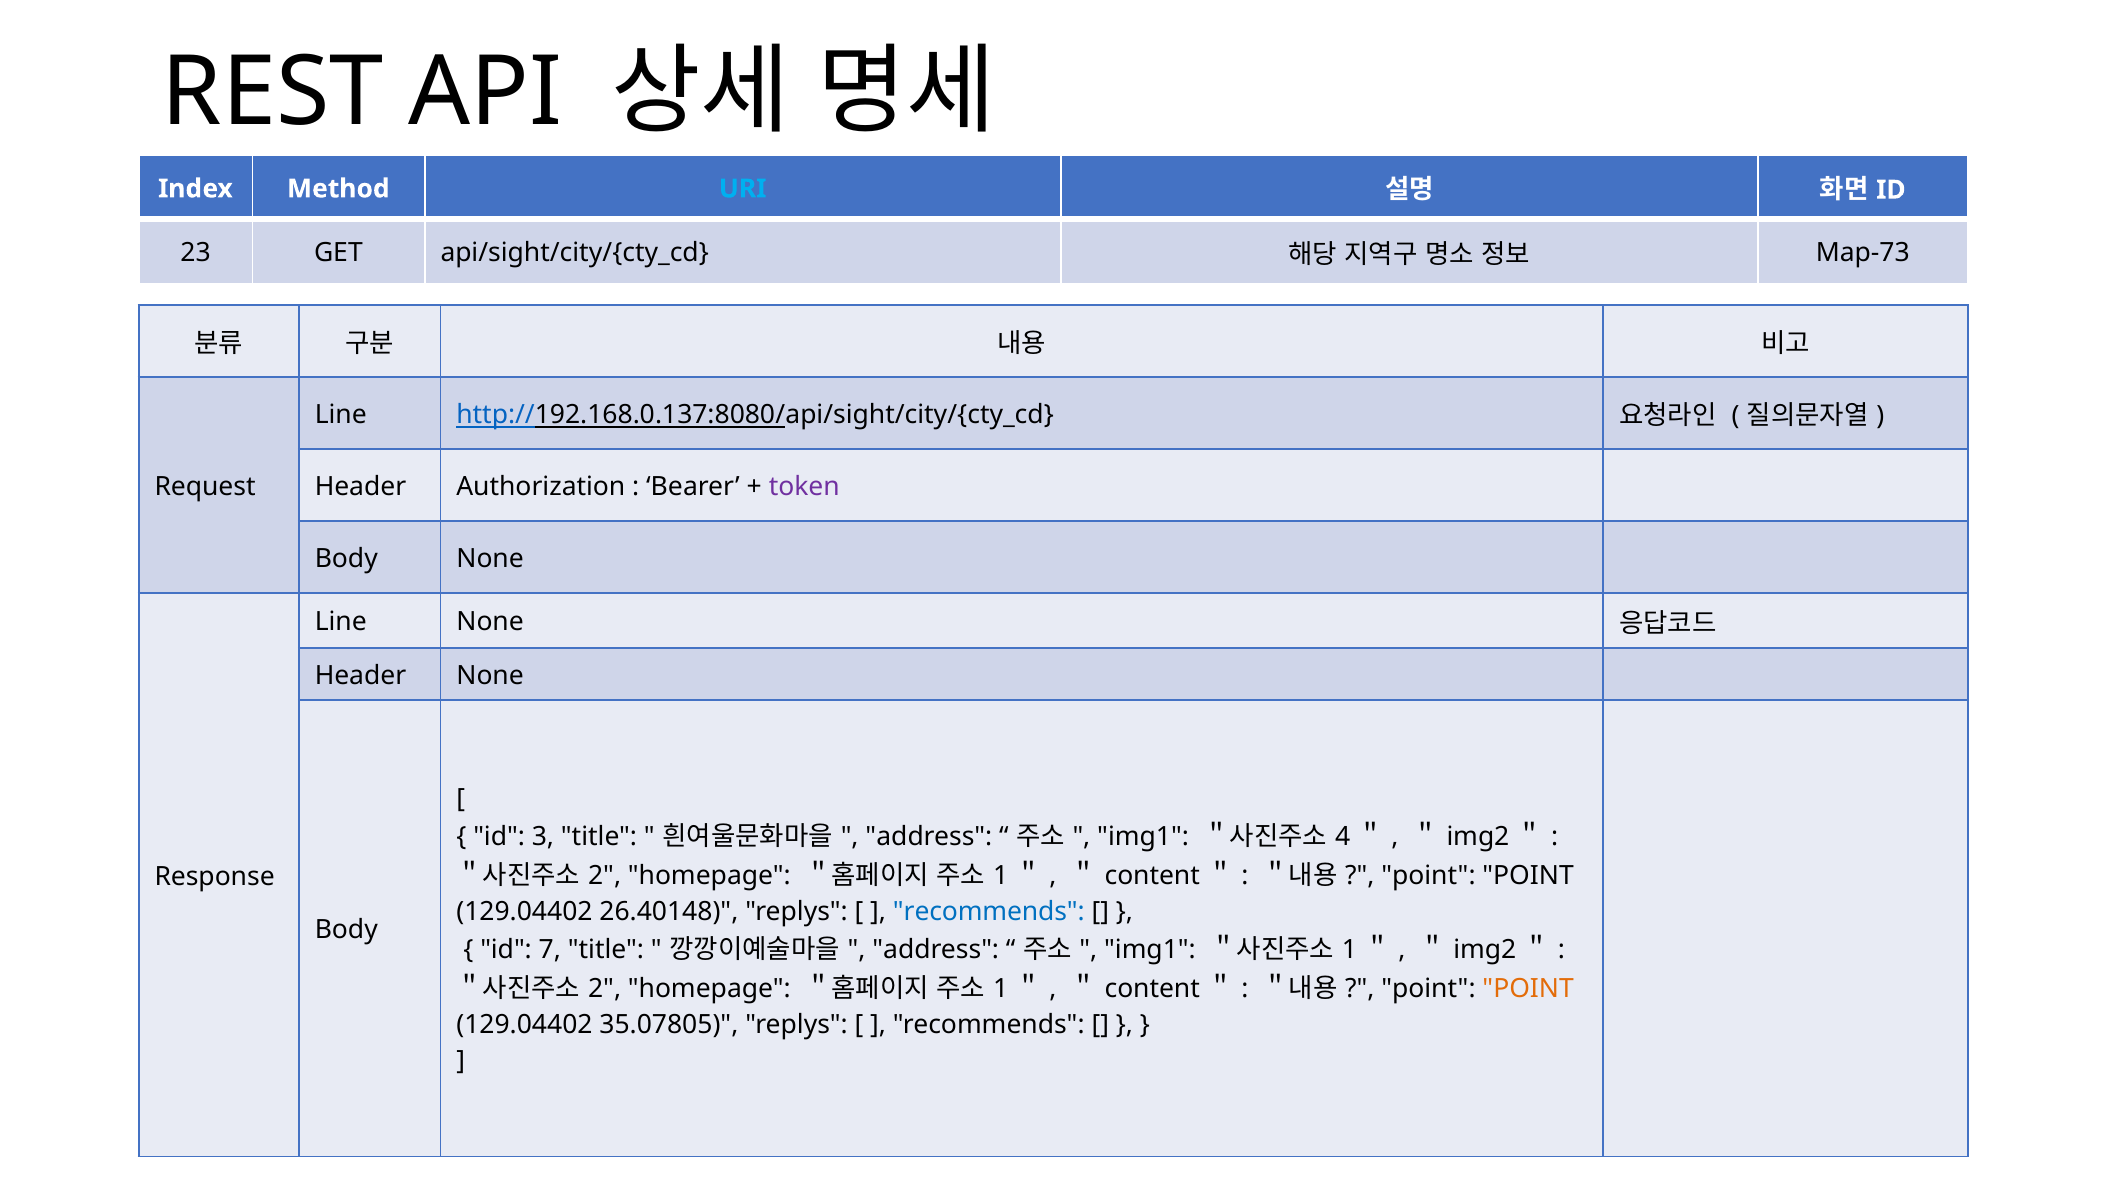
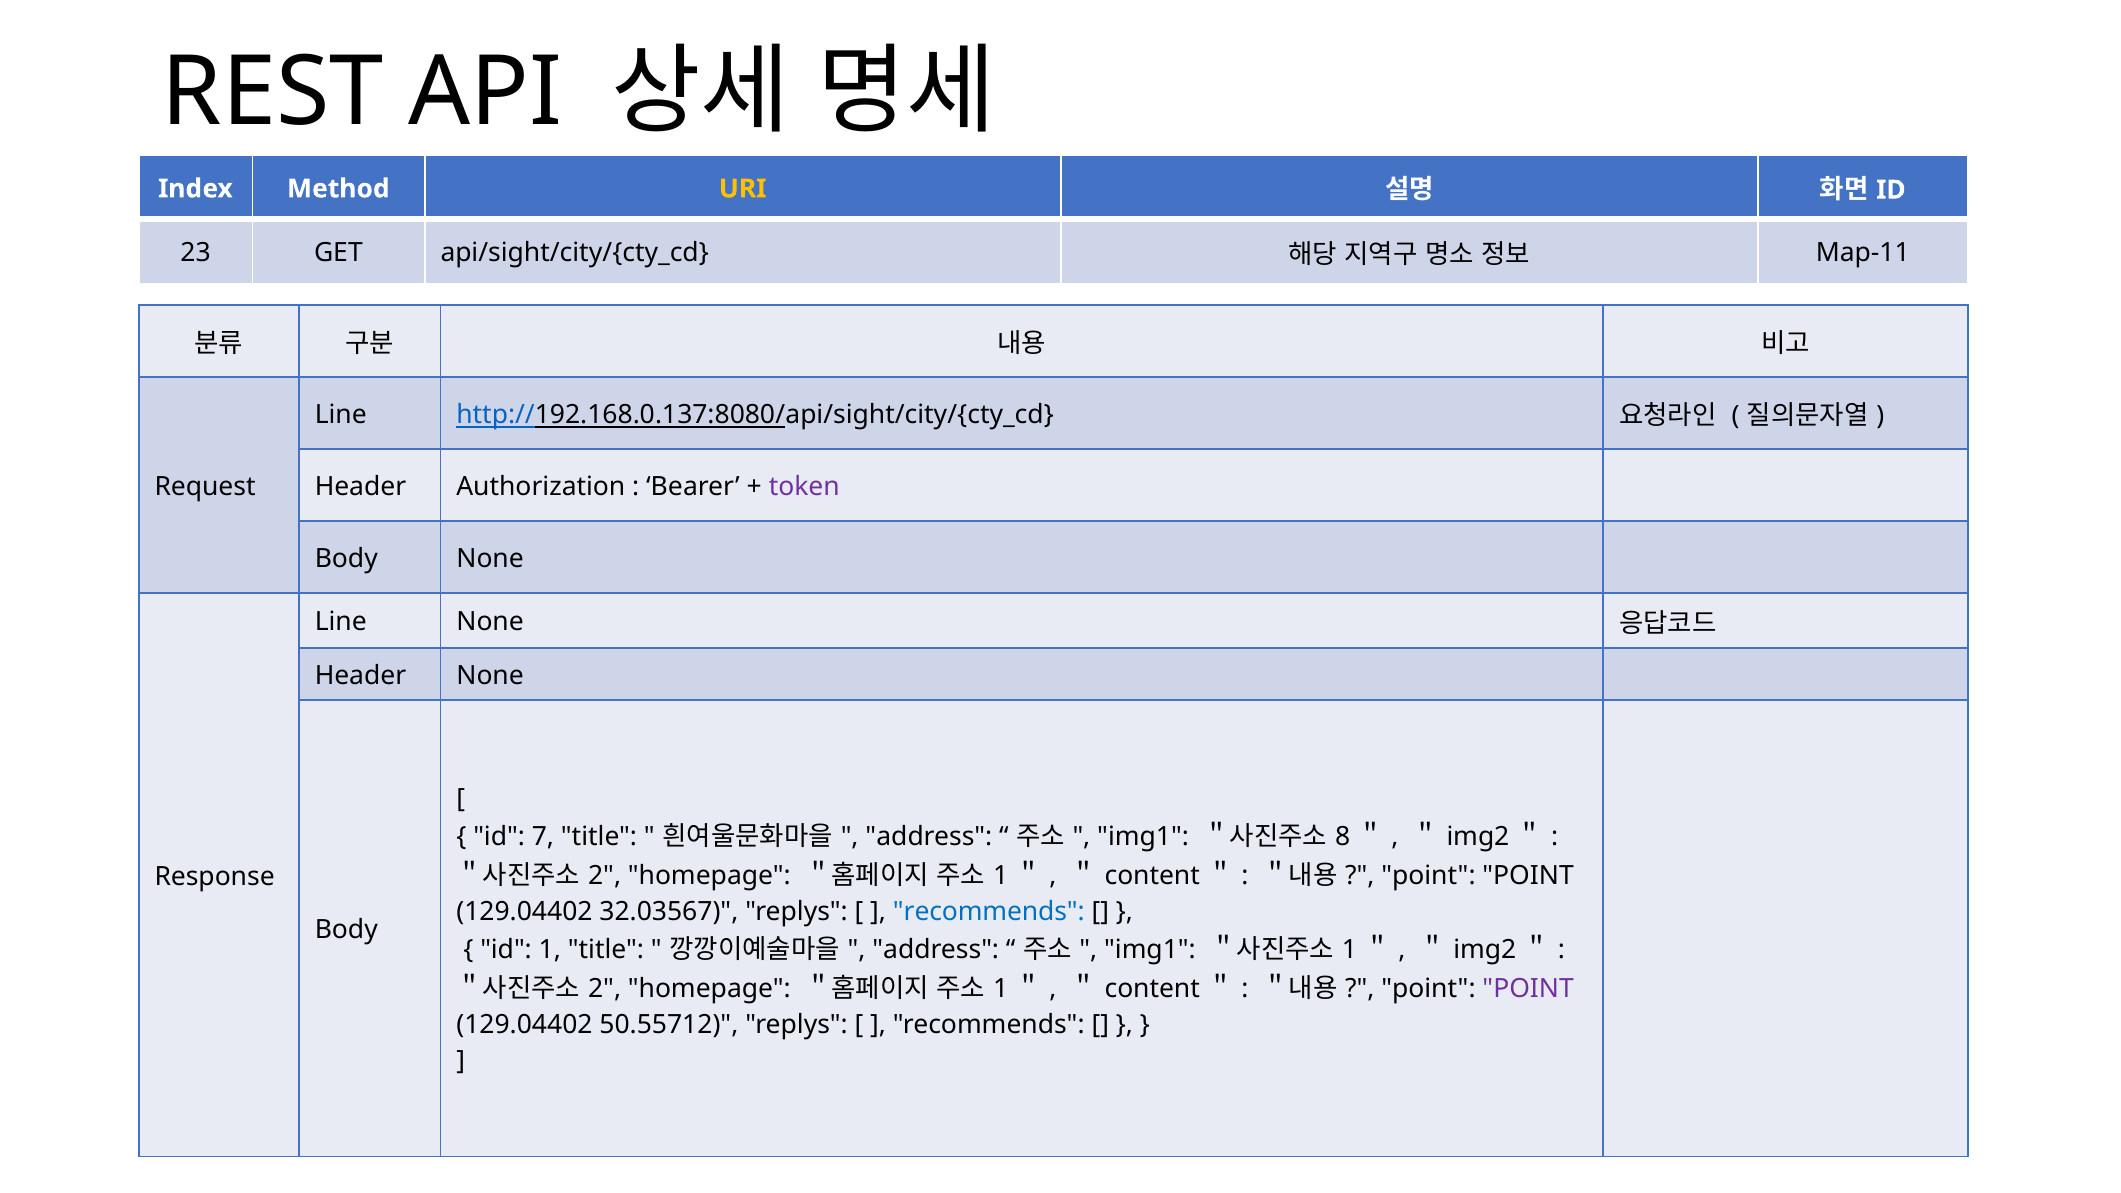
URI colour: light blue -> yellow (743, 189)
Map-73: Map-73 -> Map-11 (1863, 253)
3: 3 -> 7 (543, 837)
4: 4 -> 8 (1343, 837)
26.40148: 26.40148 -> 32.03567 (669, 912)
id 7: 7 -> 1 (550, 950)
POINT colour: orange -> purple (1528, 989)
35.07805: 35.07805 -> 50.55712 (669, 1025)
